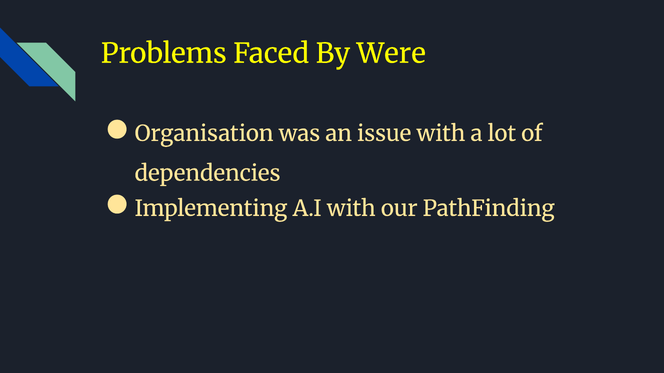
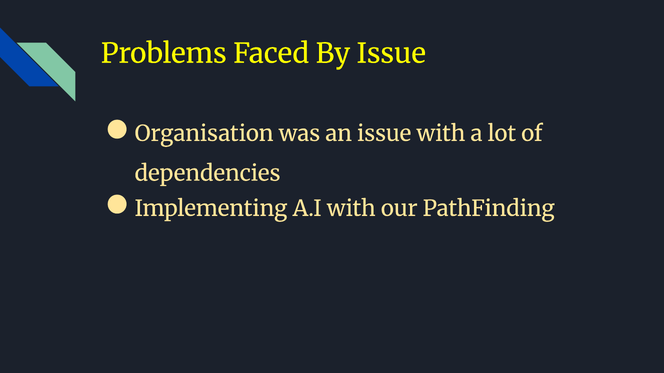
By Were: Were -> Issue (391, 54)
